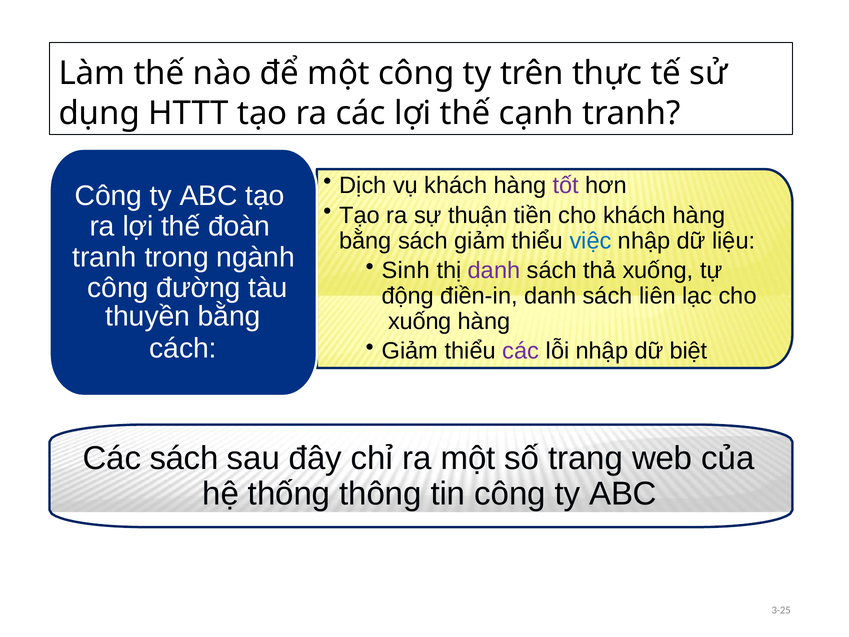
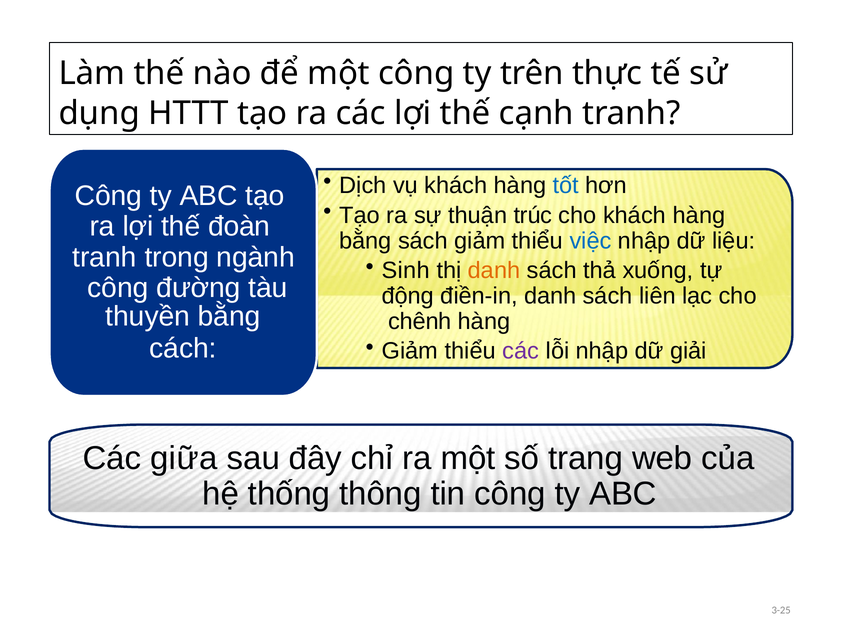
tốt colour: purple -> blue (566, 185)
tiền: tiền -> trúc (533, 215)
danh colour: purple -> orange (494, 271)
xuống: xuống -> chênh (420, 322)
biệt: biệt -> giải (688, 351)
Các sách: sách -> giữa (184, 458)
